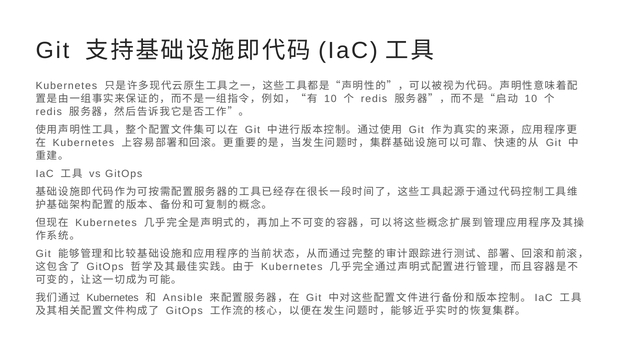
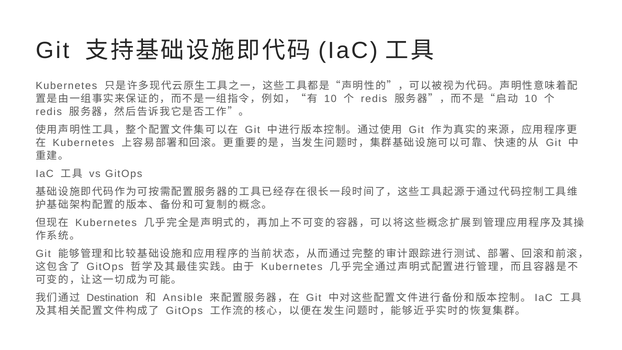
Kubernetes: Kubernetes -> Destination (113, 298)
